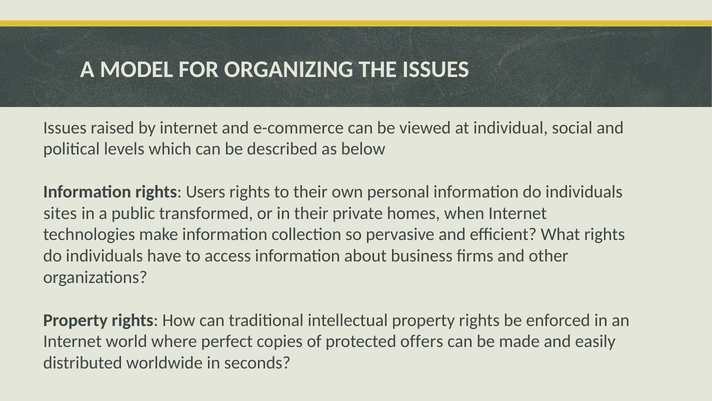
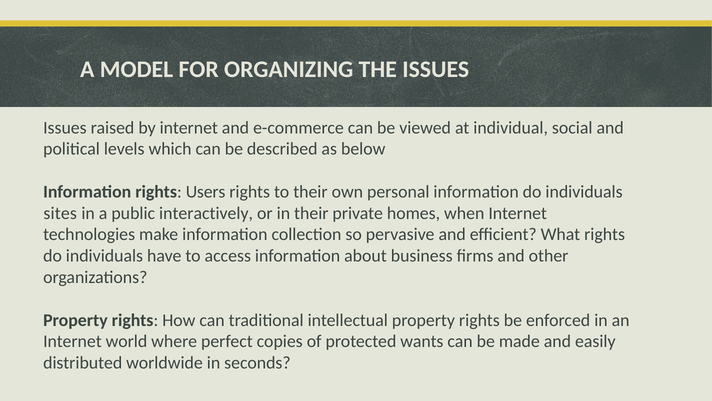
transformed: transformed -> interactively (206, 213)
offers: offers -> wants (422, 341)
